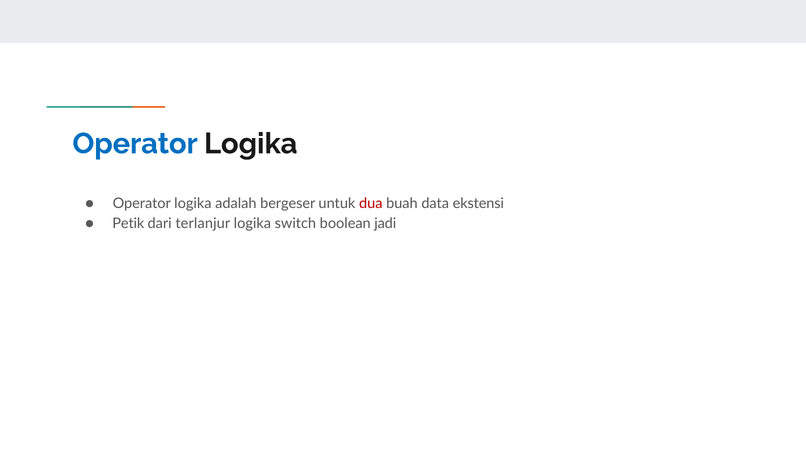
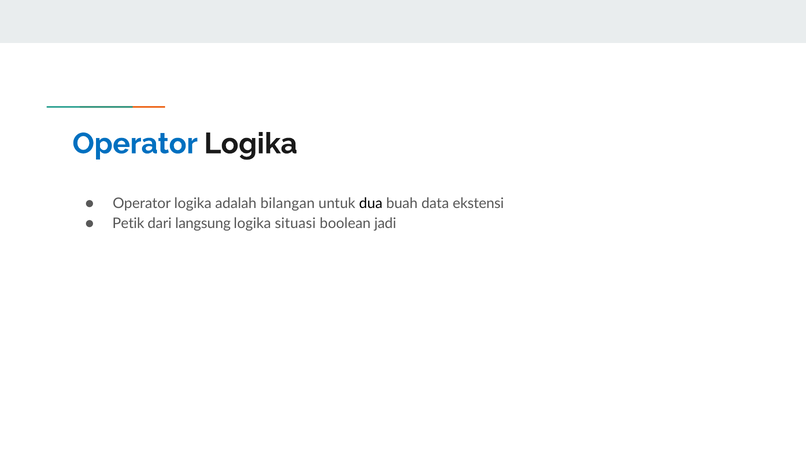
bergeser: bergeser -> bilangan (288, 204)
dua colour: red -> black (371, 204)
terlanjur: terlanjur -> langsung (203, 224)
switch: switch -> situasi (295, 224)
